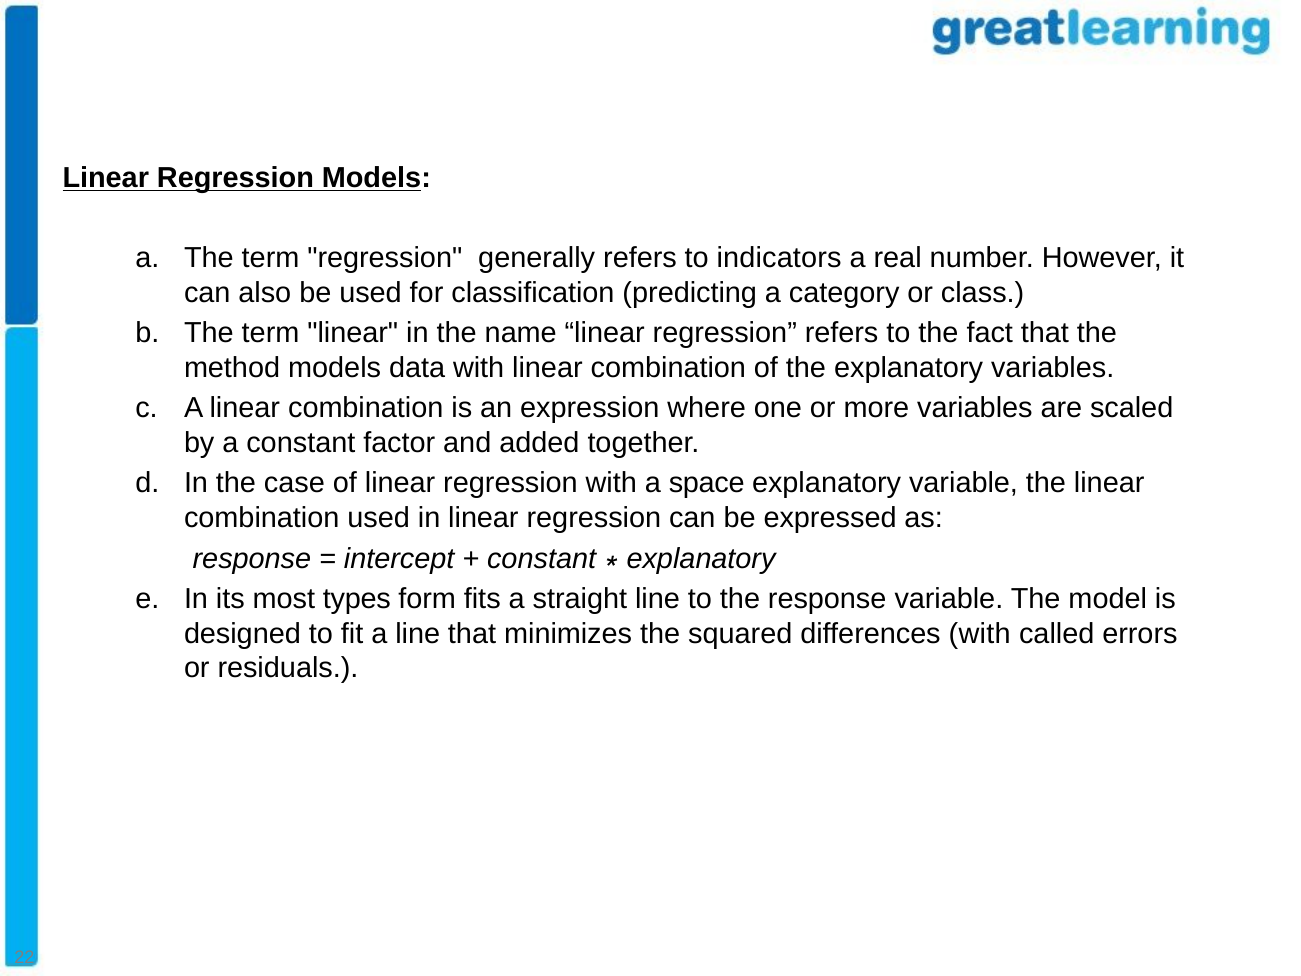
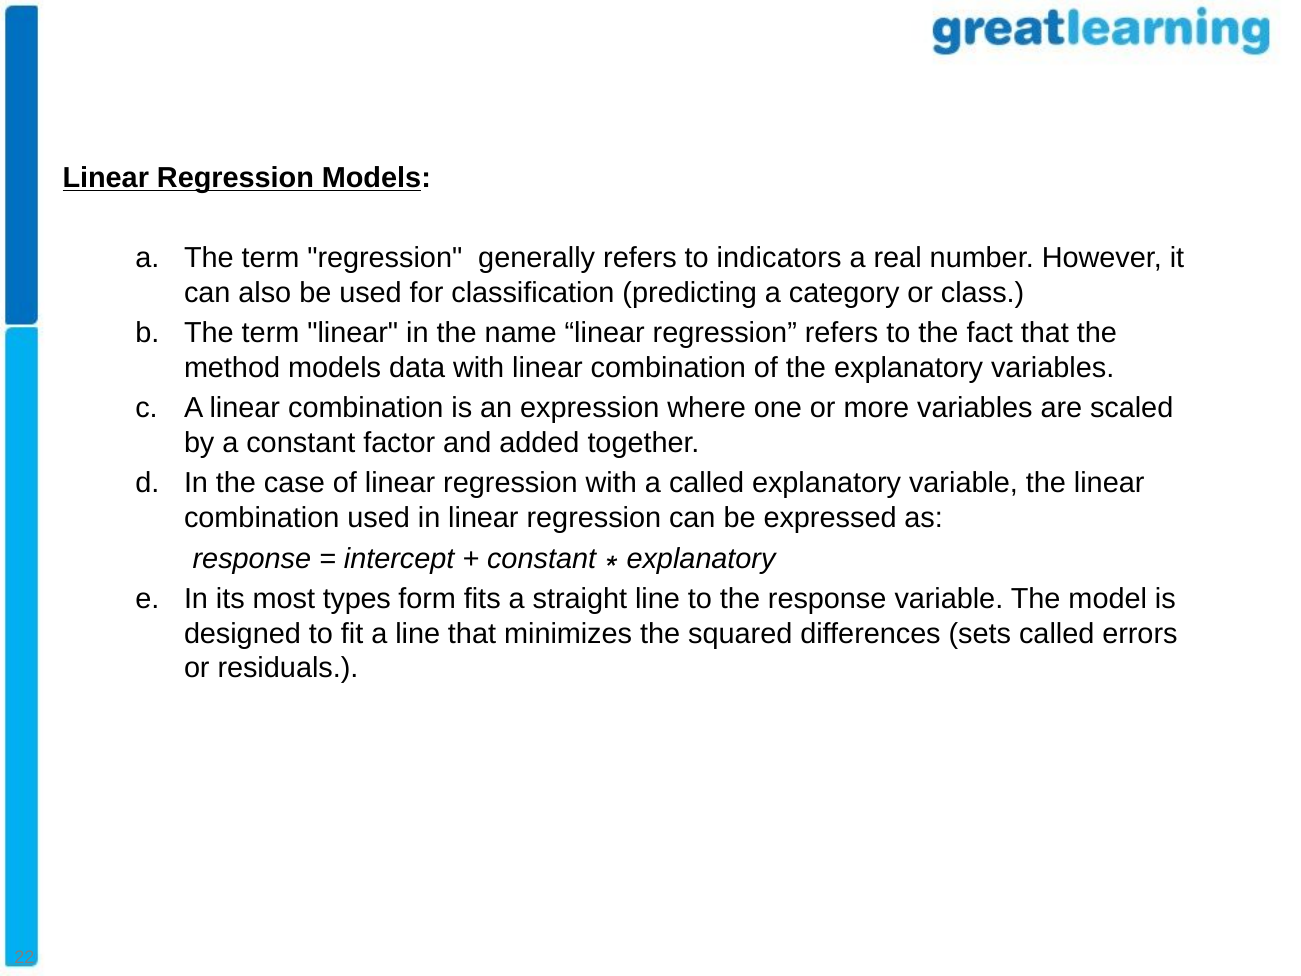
a space: space -> called (707, 483)
differences with: with -> sets (980, 634)
